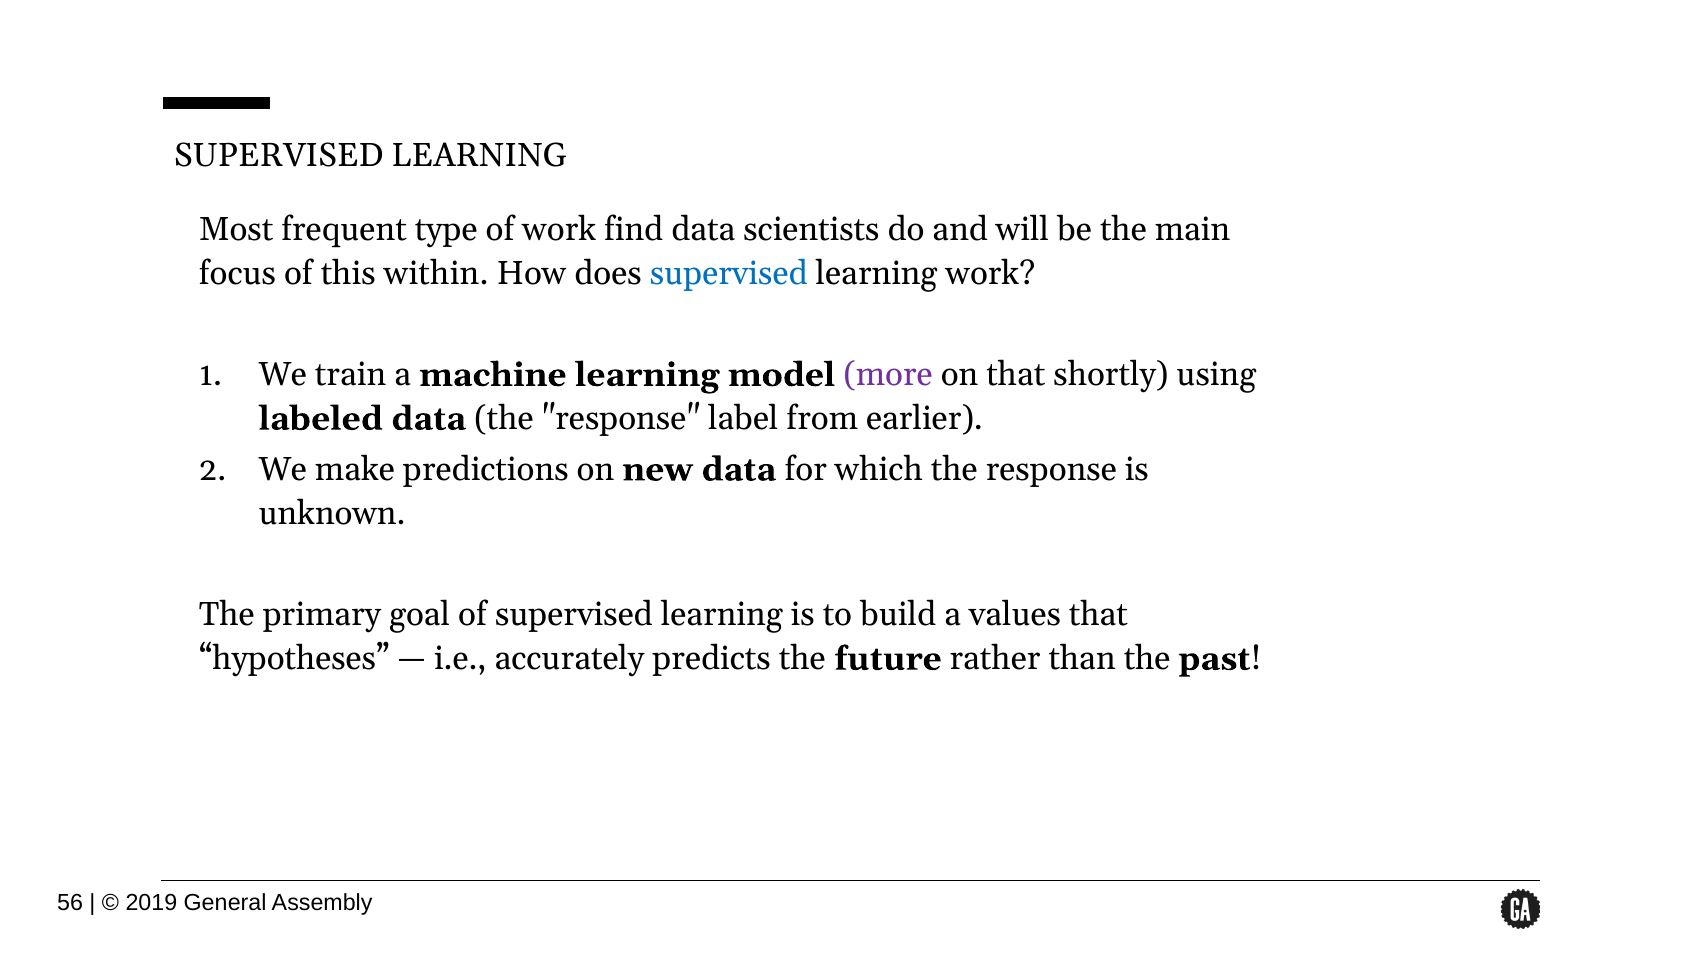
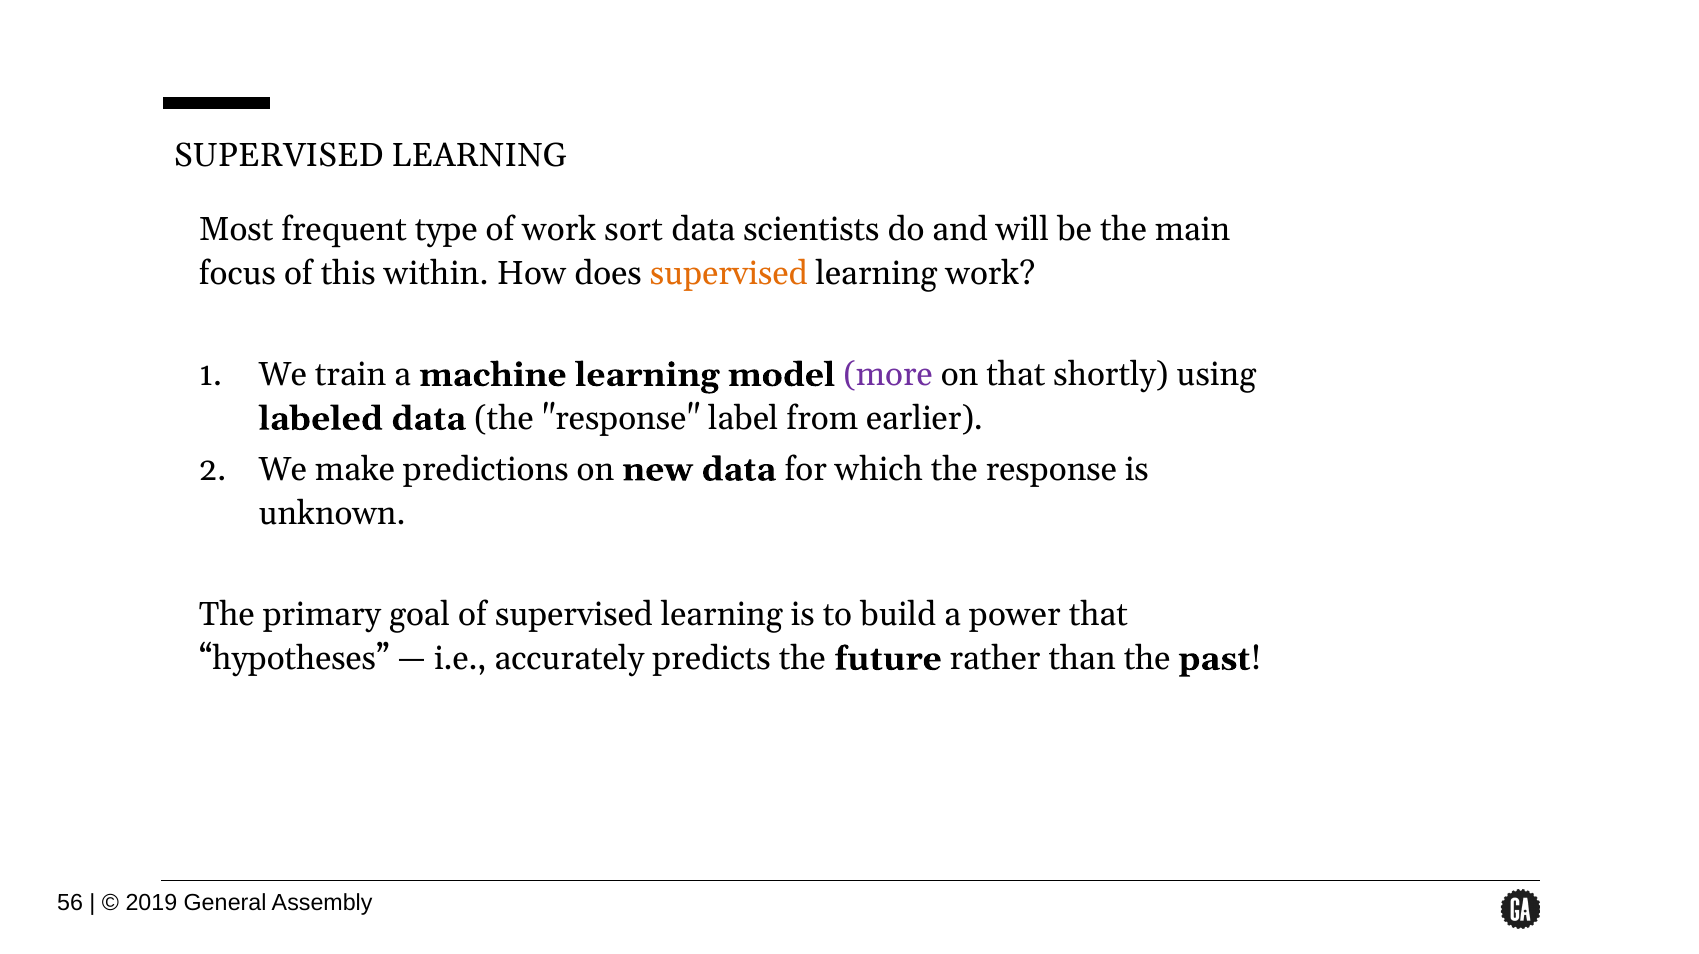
find: find -> sort (634, 229)
supervised colour: blue -> orange (729, 273)
values: values -> power (1015, 615)
